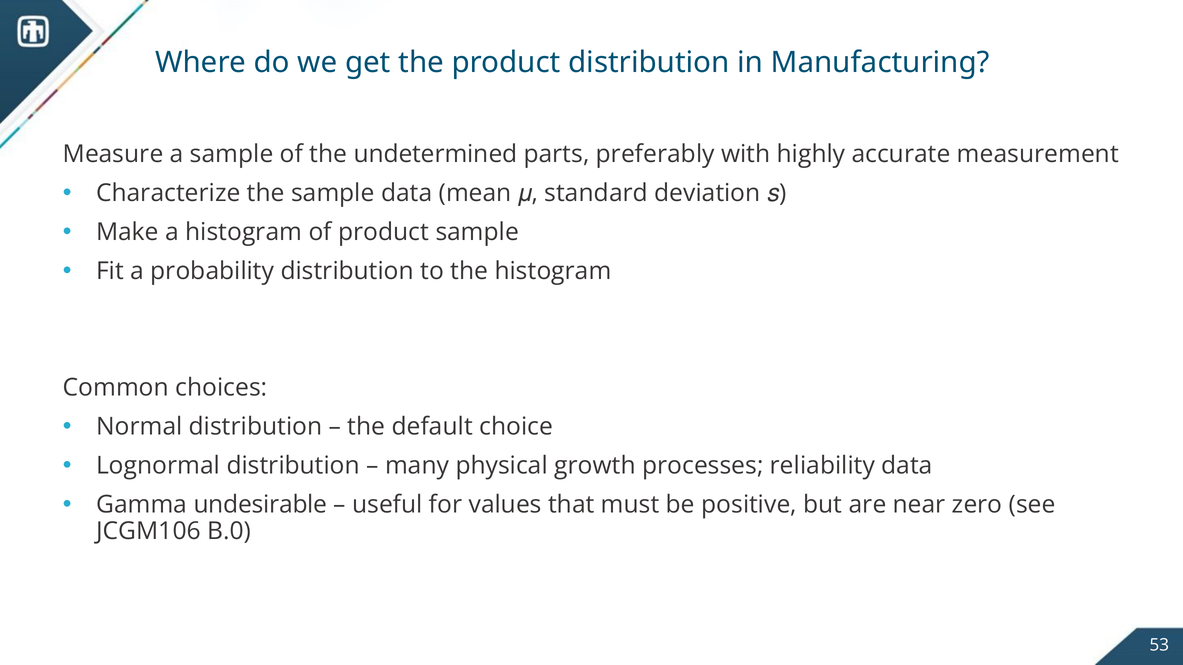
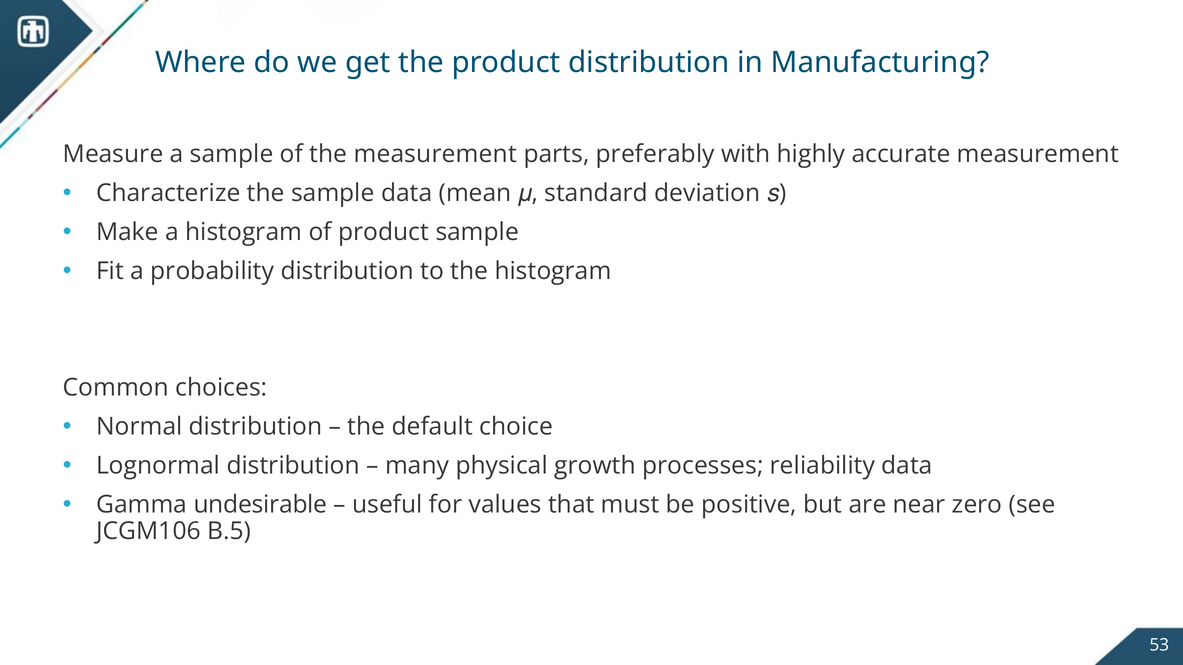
the undetermined: undetermined -> measurement (435, 154)
B.0: B.0 -> B.5 (229, 532)
